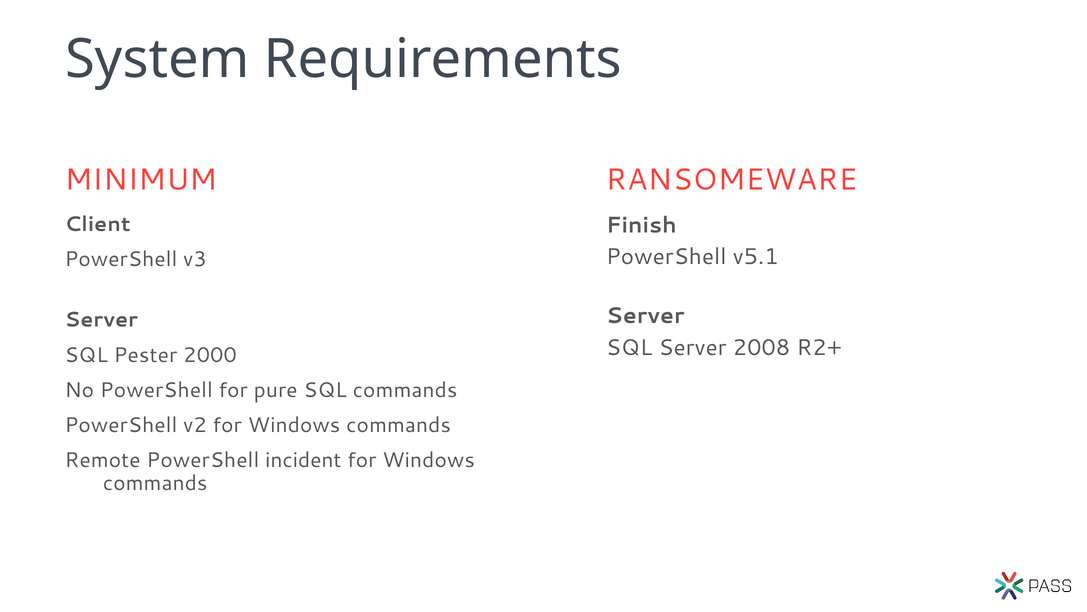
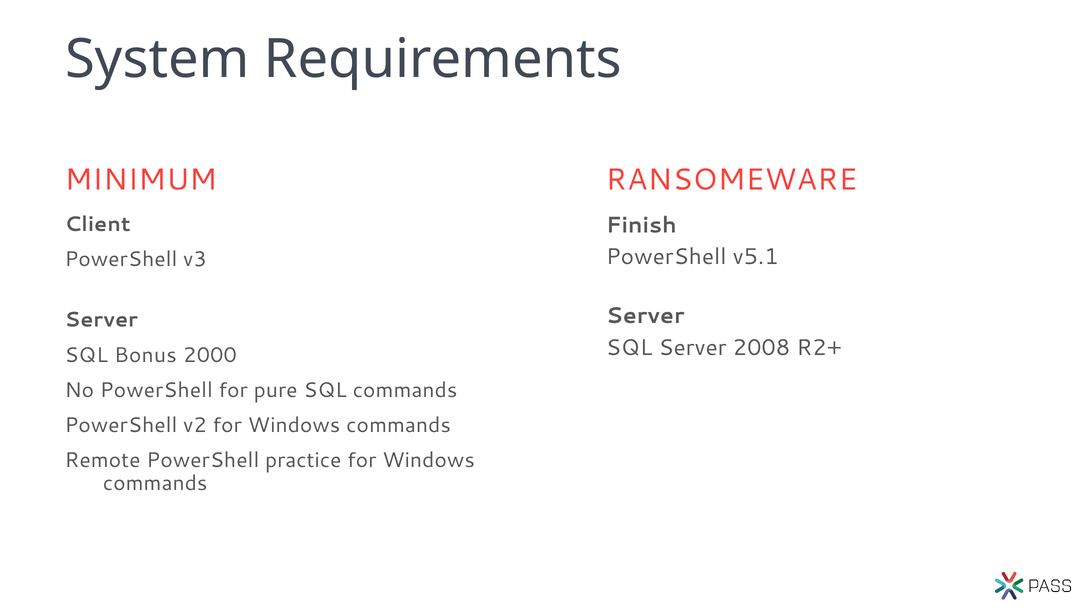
Pester: Pester -> Bonus (145, 355)
incident: incident -> practice (303, 460)
